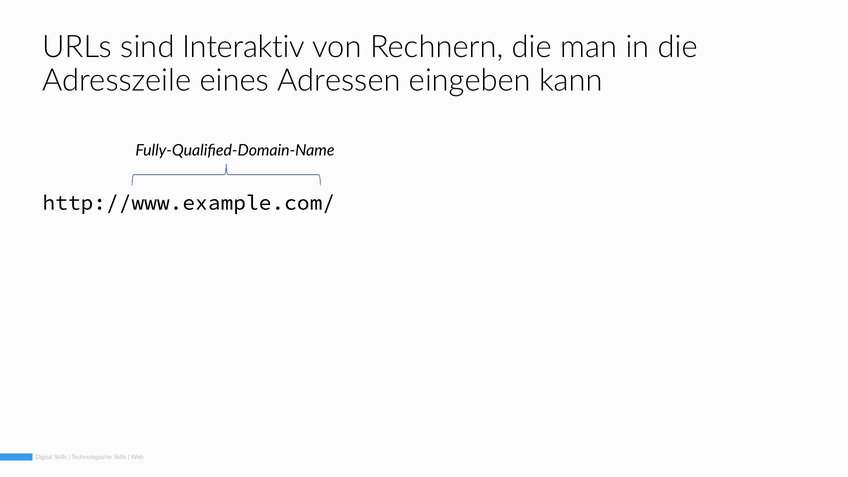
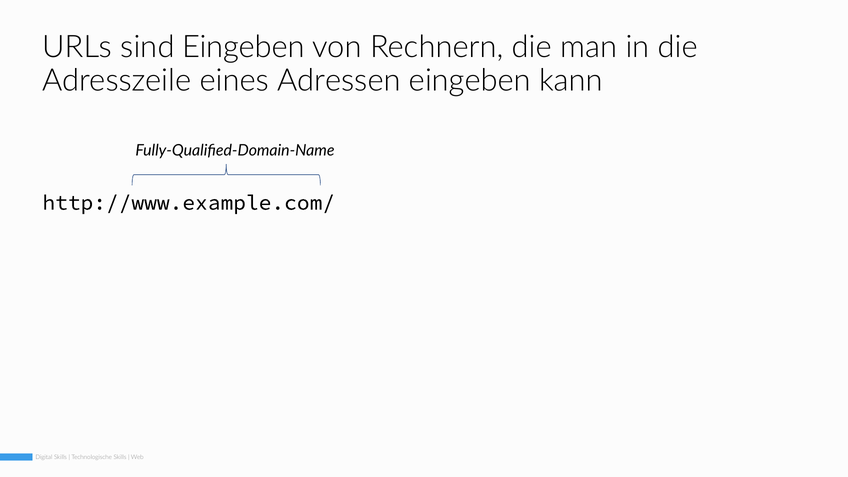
sind Interaktiv: Interaktiv -> Eingeben (243, 47)
